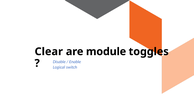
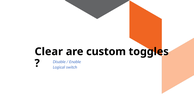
module: module -> custom (106, 52)
